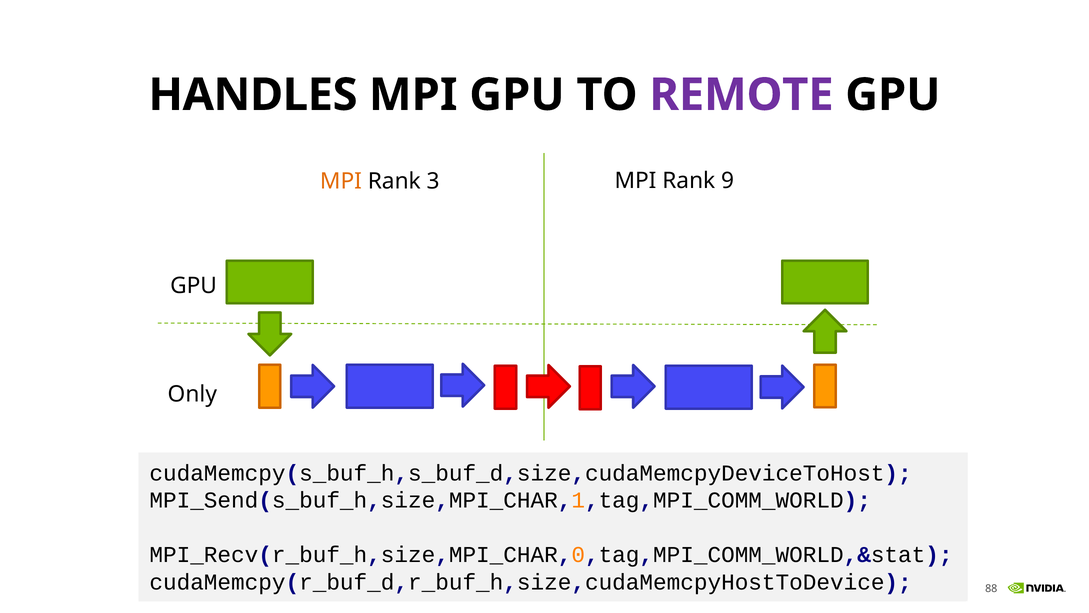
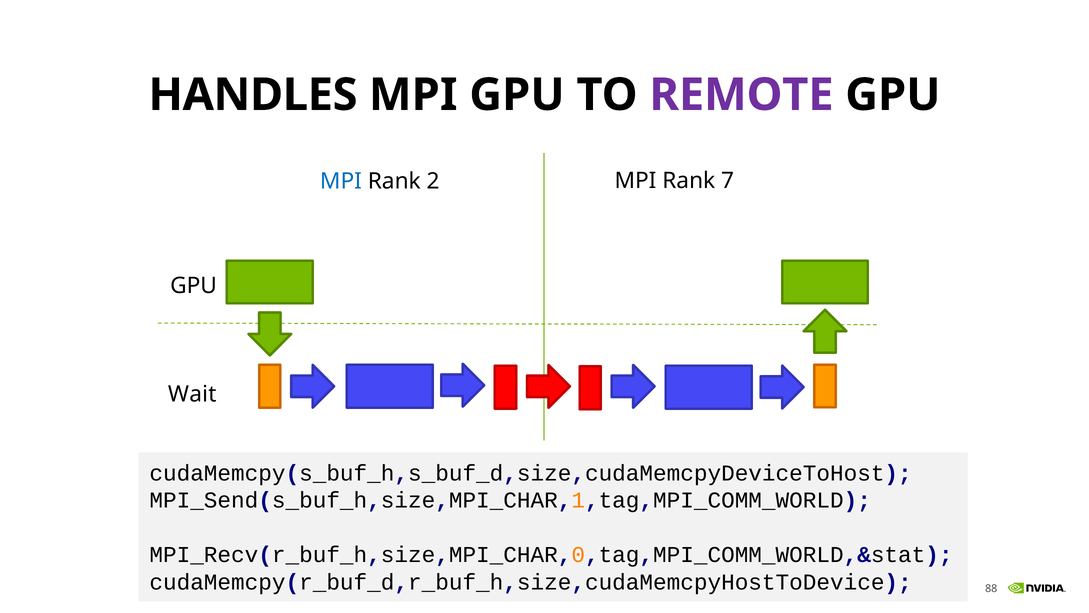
MPI colour: orange -> blue (341, 181)
3: 3 -> 2 (433, 181)
9: 9 -> 7 (728, 181)
Only: Only -> Wait (192, 394)
